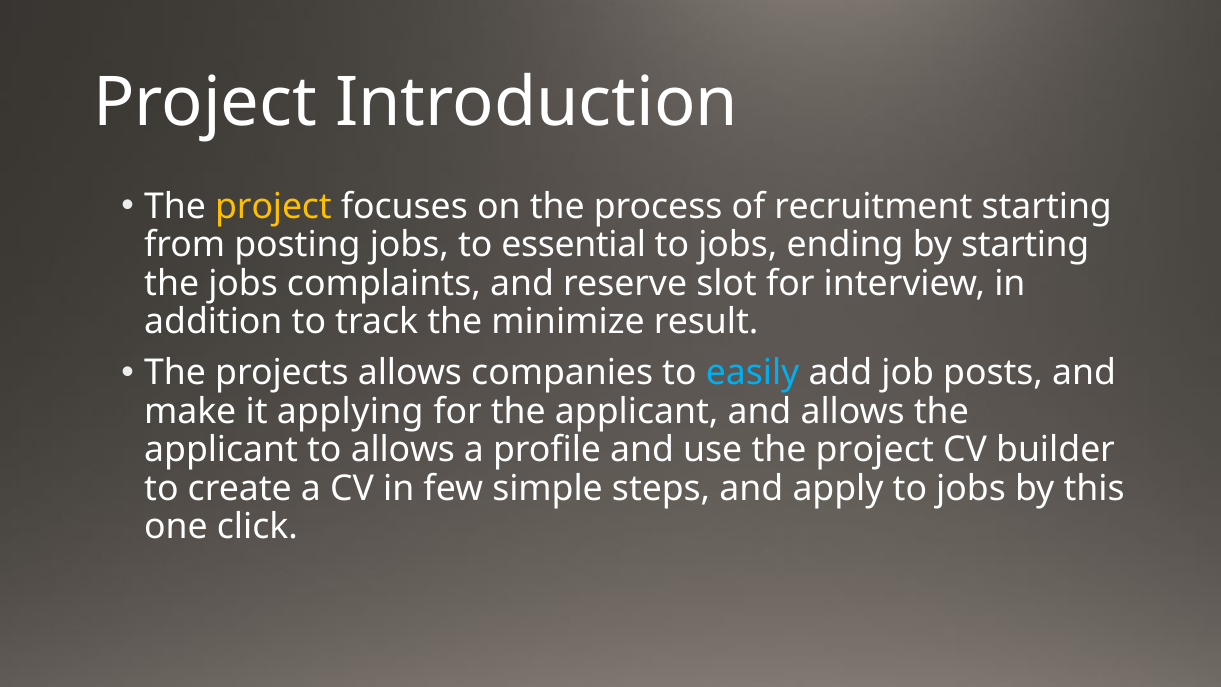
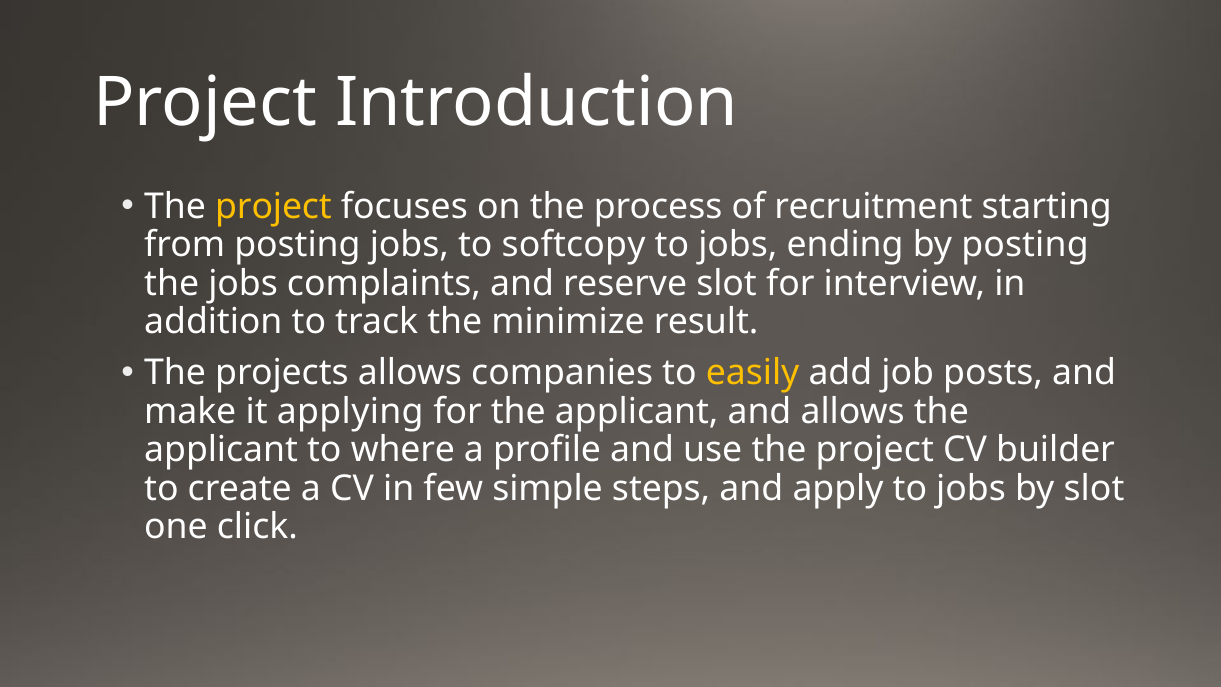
essential: essential -> softcopy (574, 245)
by starting: starting -> posting (1025, 245)
easily colour: light blue -> yellow (753, 373)
to allows: allows -> where (403, 450)
by this: this -> slot (1094, 488)
